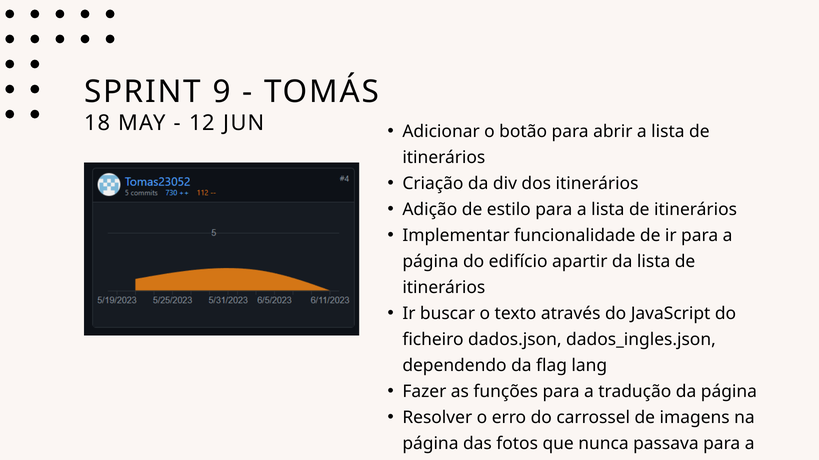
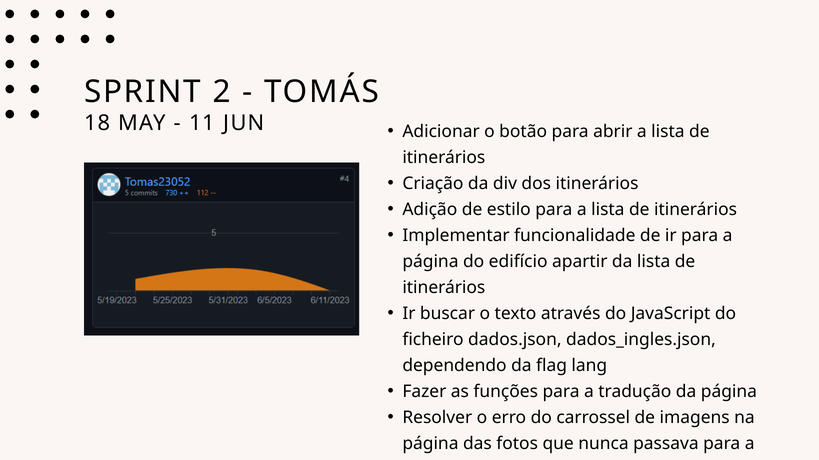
9: 9 -> 2 (222, 92)
12: 12 -> 11 (202, 123)
